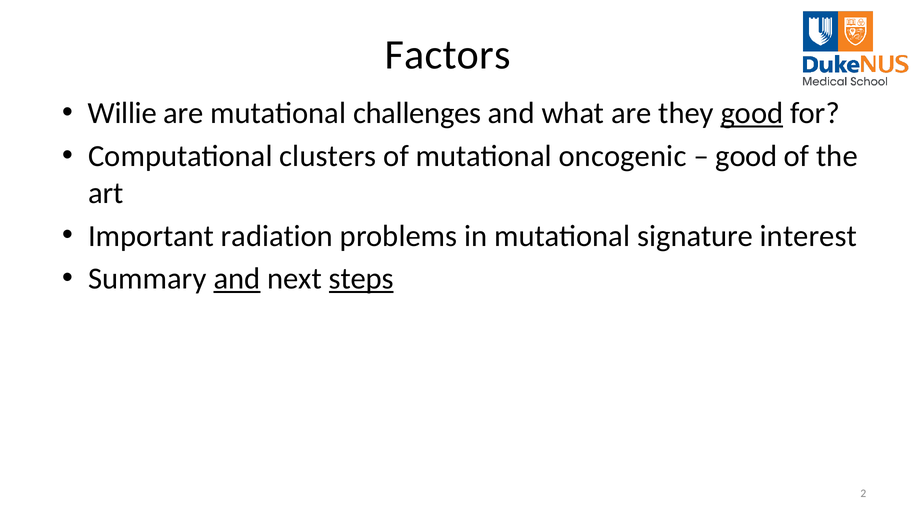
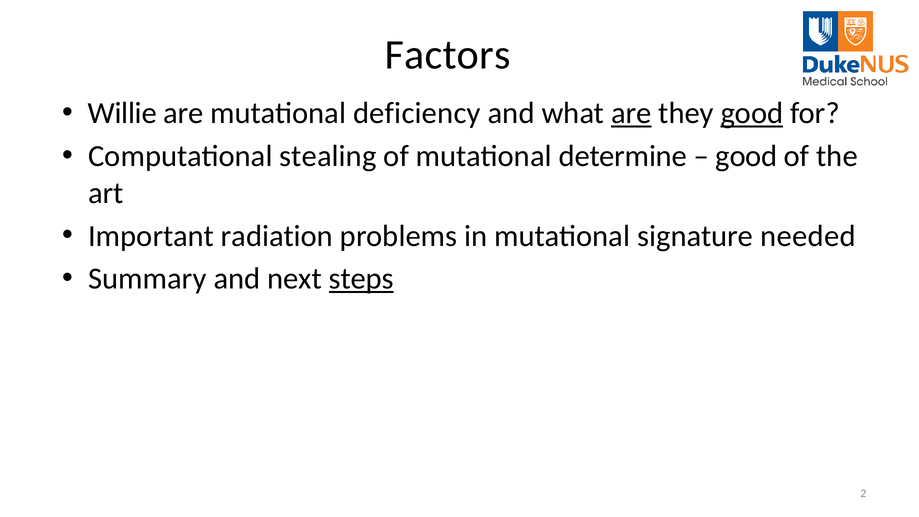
challenges: challenges -> deficiency (417, 113)
are underline: none -> present (631, 113)
clusters: clusters -> stealing (328, 156)
oncogenic: oncogenic -> determine (623, 156)
interest: interest -> needed (808, 236)
and underline: present -> none (237, 279)
